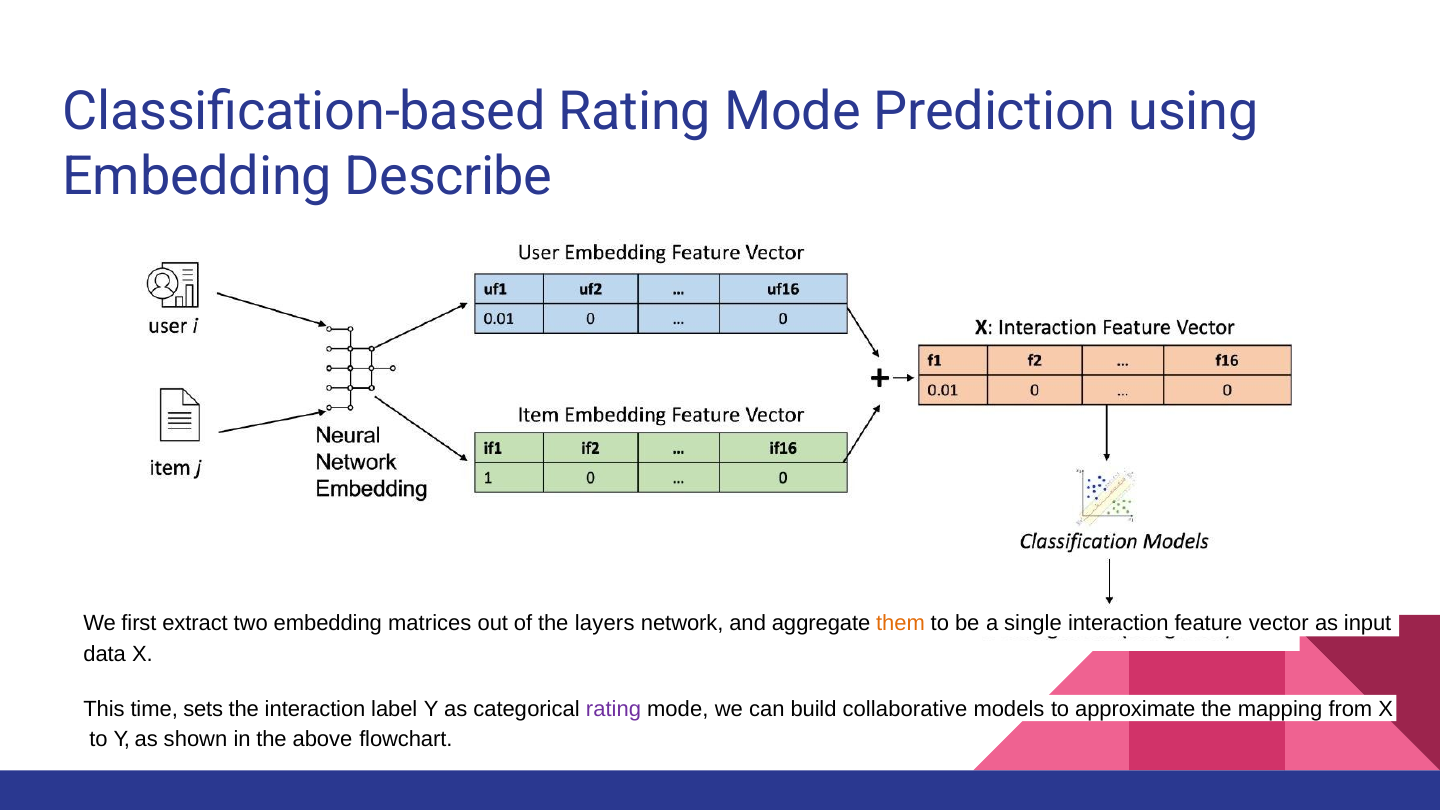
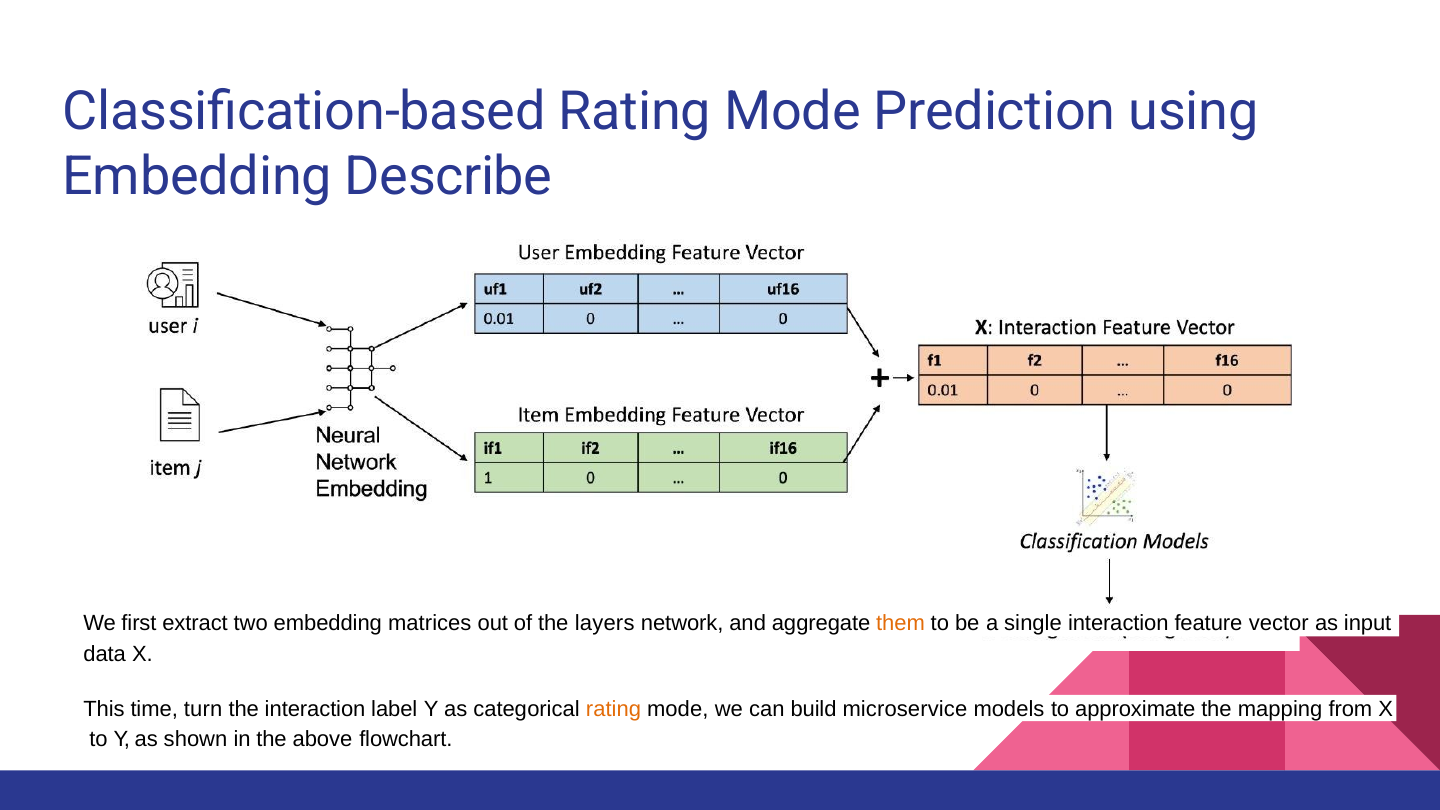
sets: sets -> turn (203, 709)
rating colour: purple -> orange (613, 709)
collaborative: collaborative -> microservice (905, 709)
